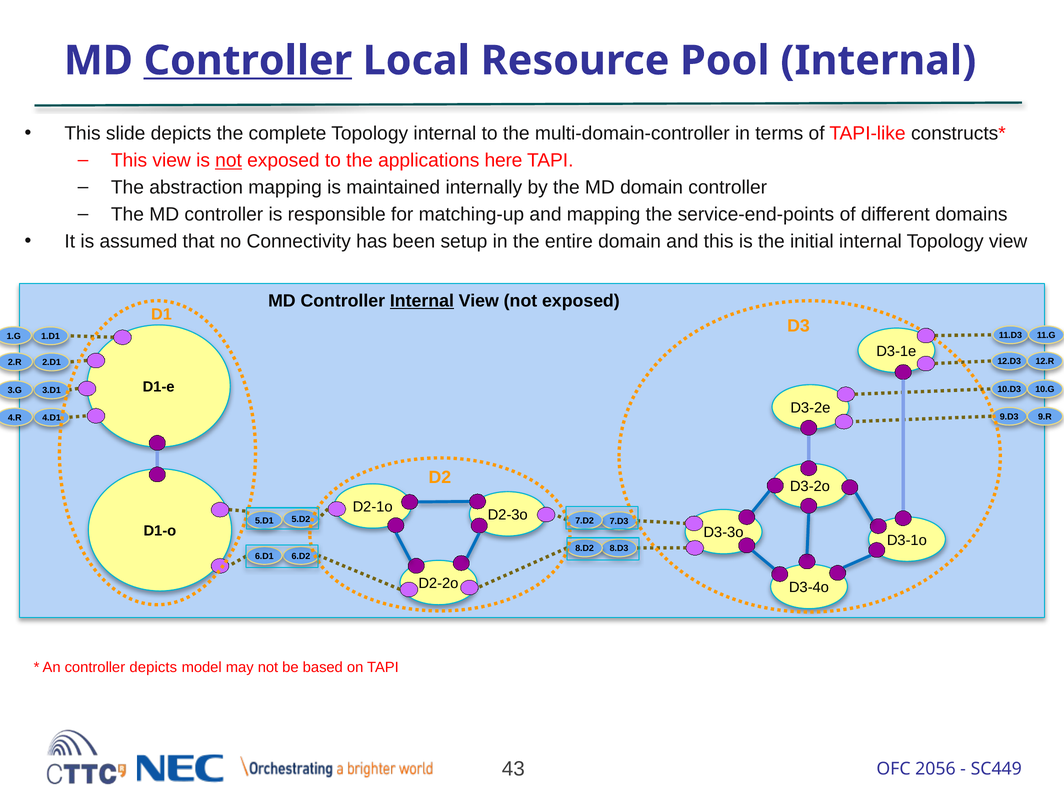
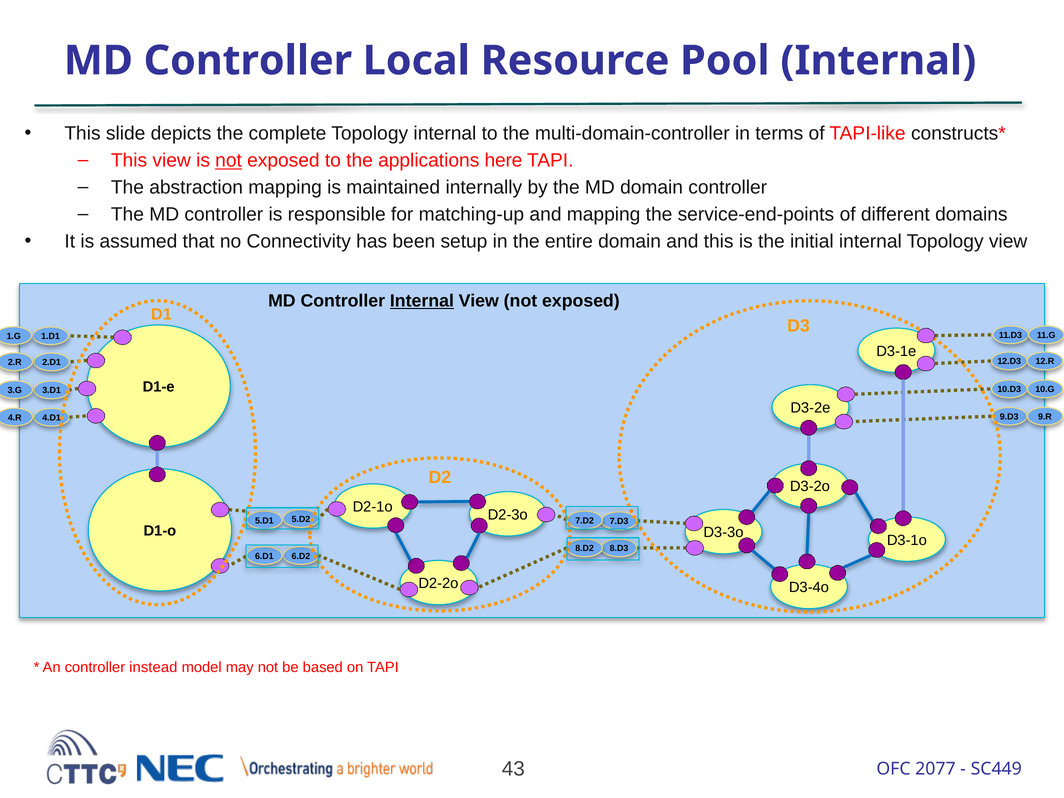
Controller underline: present -> none (248, 61)
controller depicts: depicts -> instead (153, 667)
2056: 2056 -> 2077 (935, 769)
